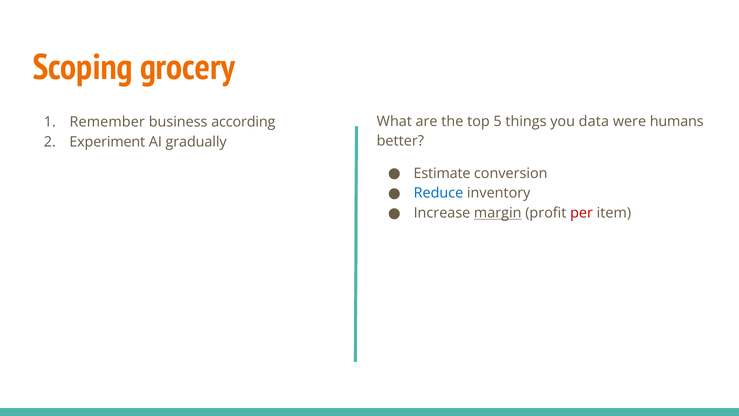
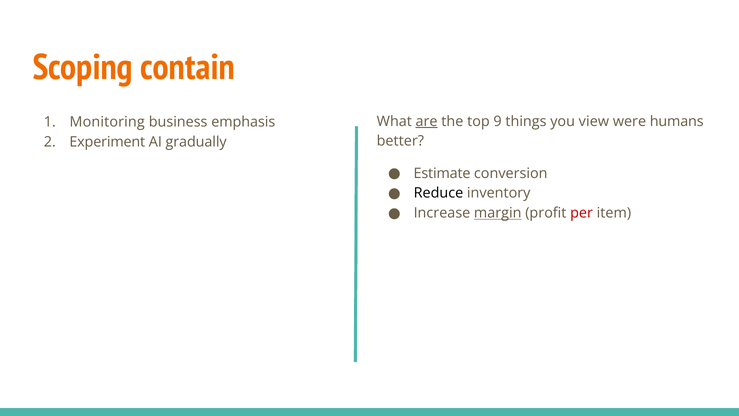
grocery: grocery -> contain (188, 67)
are underline: none -> present (427, 121)
5: 5 -> 9 (498, 121)
data: data -> view (594, 121)
Remember: Remember -> Monitoring (107, 122)
according: according -> emphasis (243, 122)
Reduce colour: blue -> black (438, 193)
